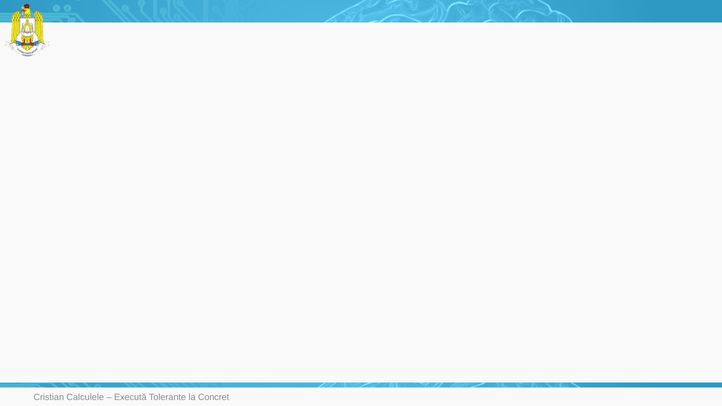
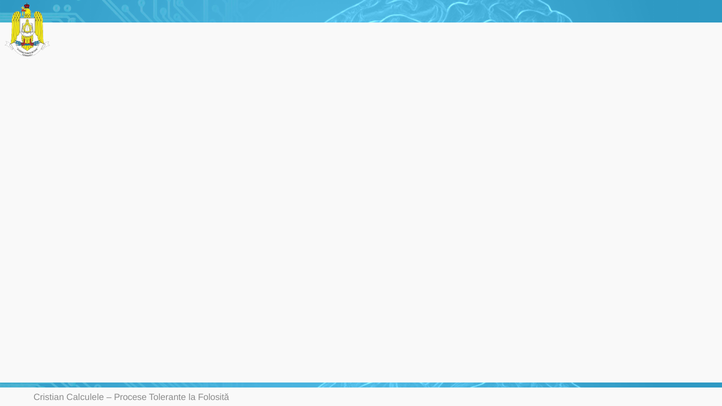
Execută: Execută -> Procese (130, 397)
Concret: Concret -> Folosită (214, 397)
